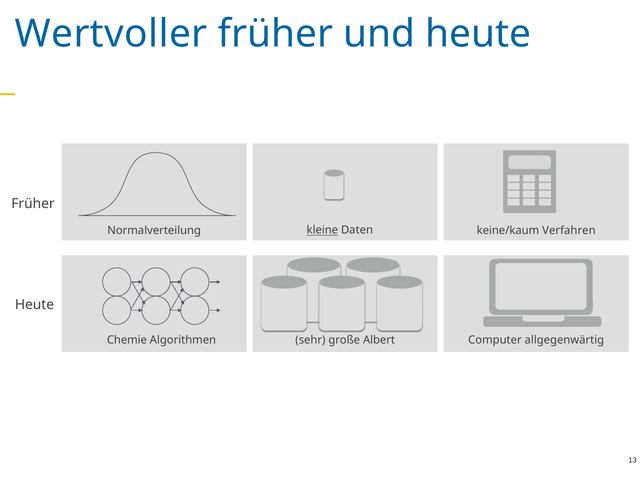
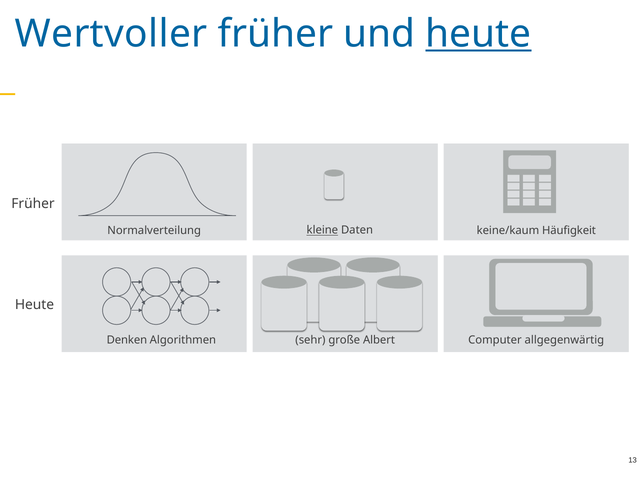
heute underline: none -> present (478, 34)
Verfahren: Verfahren -> Häufigkeit (569, 231)
Chemie: Chemie -> Denken (127, 340)
